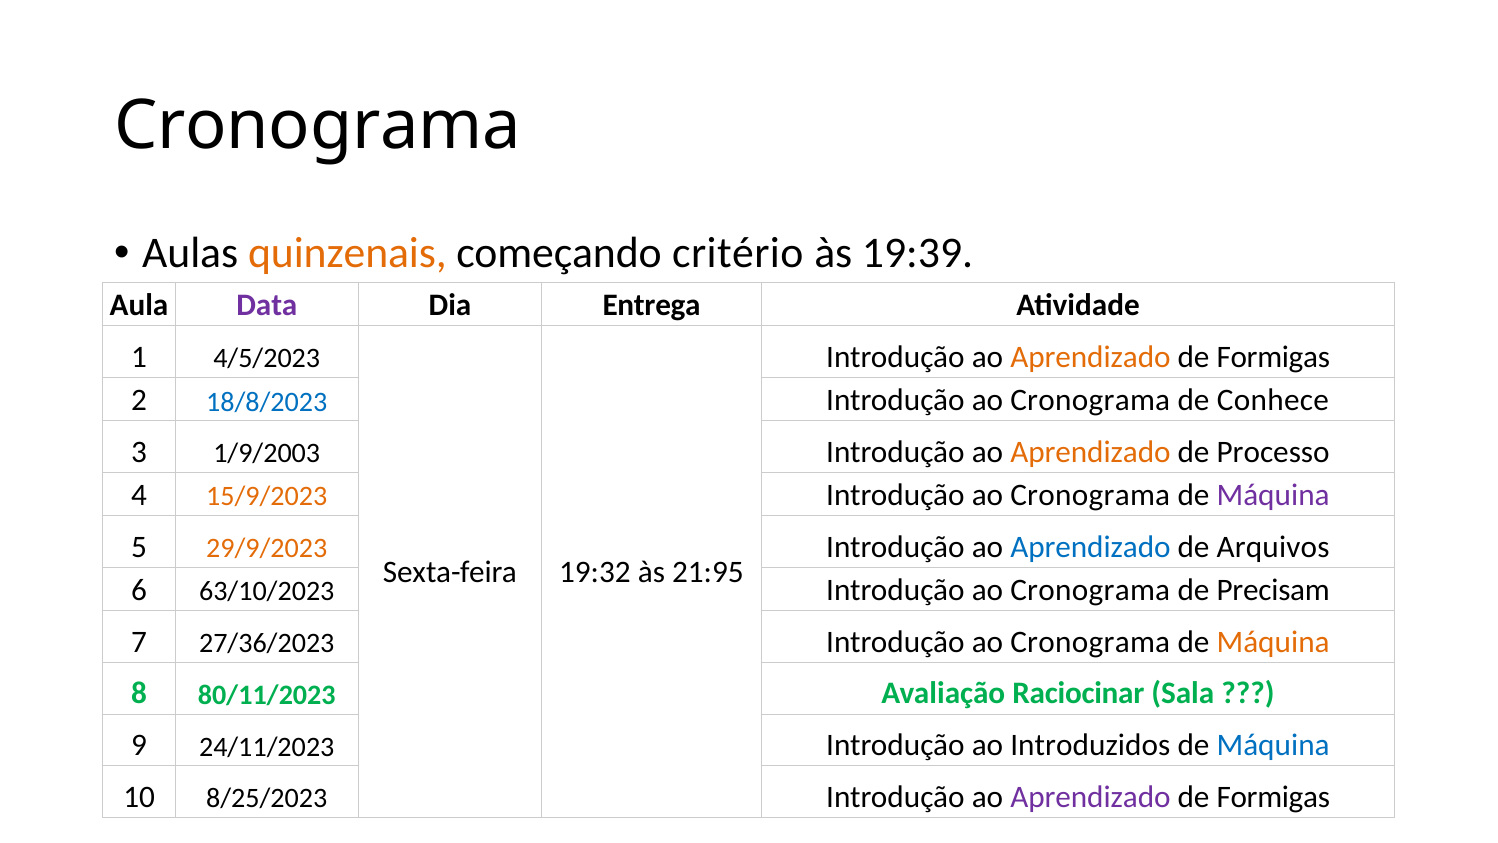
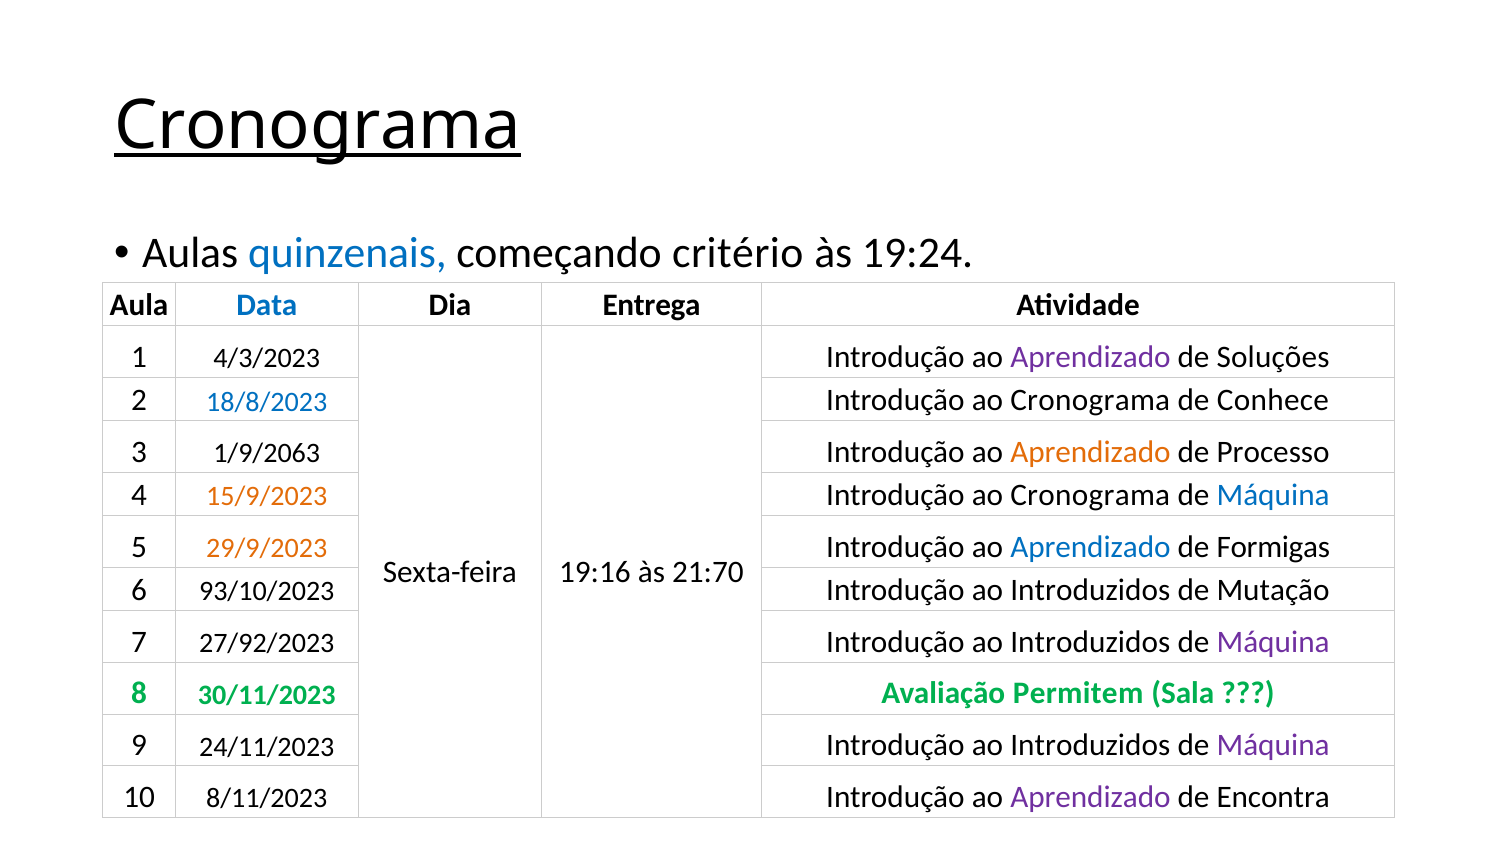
Cronograma underline: none -> present (318, 126)
quinzenais colour: orange -> blue (347, 253)
19:39: 19:39 -> 19:24 (918, 253)
Data colour: purple -> blue (267, 305)
4/5/2023: 4/5/2023 -> 4/3/2023 (267, 358)
Aprendizado colour: orange -> purple (1090, 357)
Formigas: Formigas -> Soluções (1273, 357)
1/9/2003: 1/9/2003 -> 1/9/2063 (267, 453)
Máquina colour: purple -> blue (1273, 495)
Arquivos: Arquivos -> Formigas (1273, 547)
19:32: 19:32 -> 19:16 (595, 572)
21:95: 21:95 -> 21:70 (708, 572)
63/10/2023: 63/10/2023 -> 93/10/2023 (267, 591)
Cronograma: Cronograma -> Introduzidos (1090, 590)
Precisam: Precisam -> Mutação (1273, 590)
27/36/2023: 27/36/2023 -> 27/92/2023 (267, 643)
Cronograma: Cronograma -> Introduzidos (1090, 641)
Máquina colour: orange -> purple (1273, 641)
80/11/2023: 80/11/2023 -> 30/11/2023 (267, 695)
Raciocinar: Raciocinar -> Permitem (1078, 693)
Máquina colour: blue -> purple (1273, 745)
8/25/2023: 8/25/2023 -> 8/11/2023 (267, 798)
Formigas: Formigas -> Encontra (1273, 797)
